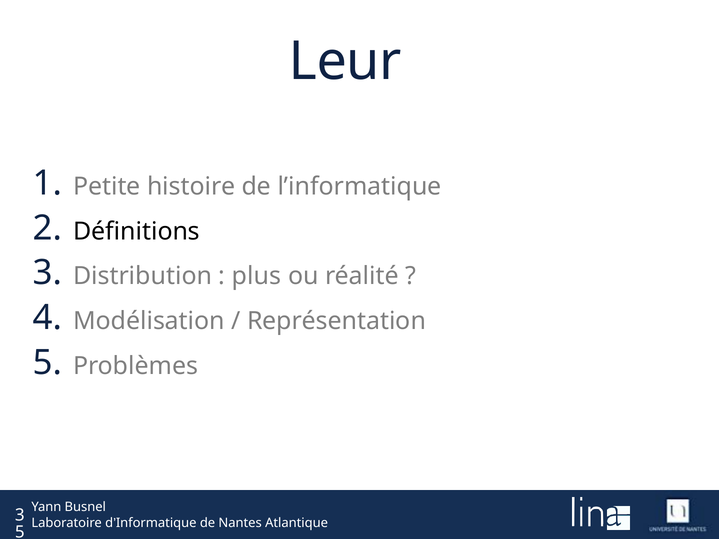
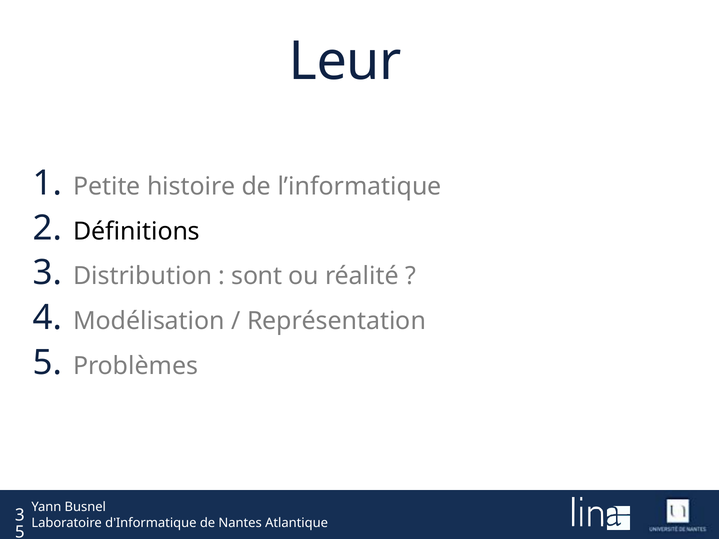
plus: plus -> sont (257, 276)
